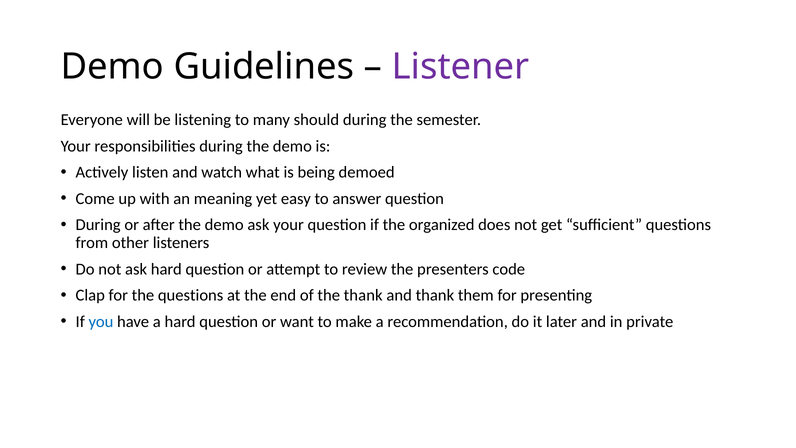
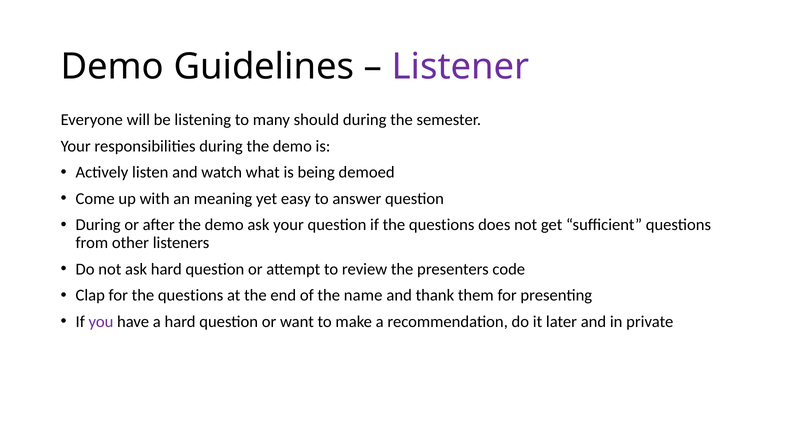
if the organized: organized -> questions (442, 225)
the thank: thank -> name (363, 295)
you colour: blue -> purple (101, 321)
